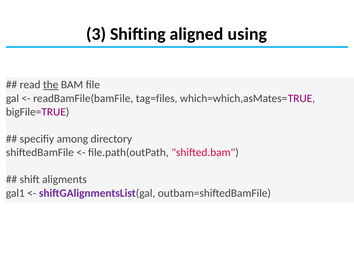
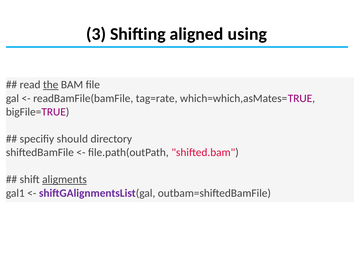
tag=files: tag=files -> tag=rate (157, 98)
among: among -> should (72, 139)
aligments underline: none -> present (65, 180)
